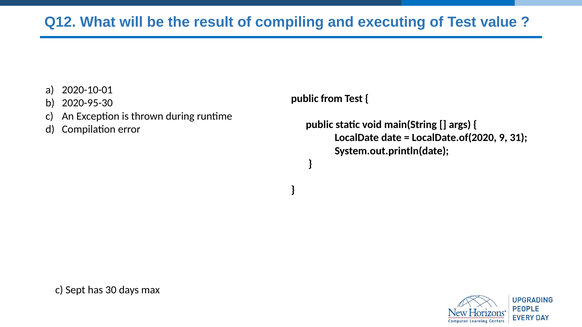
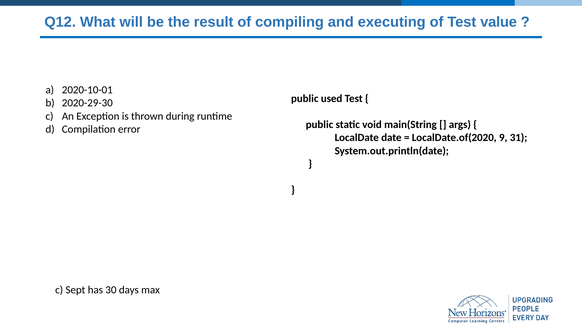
from: from -> used (332, 99)
2020-95-30: 2020-95-30 -> 2020-29-30 (87, 103)
